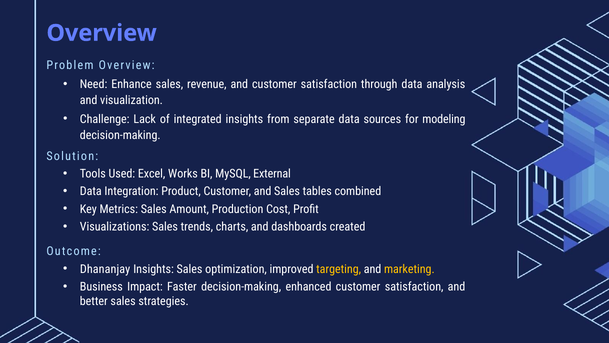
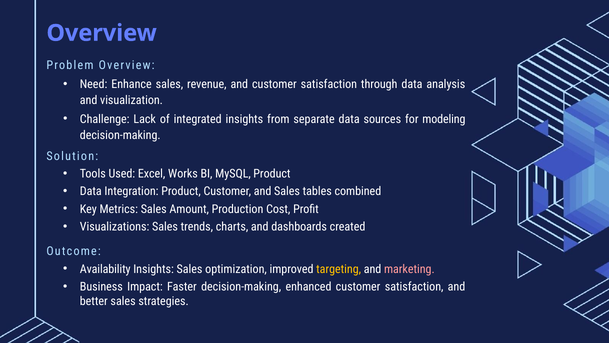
MySQL External: External -> Product (272, 174)
Dhananjay: Dhananjay -> Availability (105, 269)
marketing colour: yellow -> pink (409, 269)
